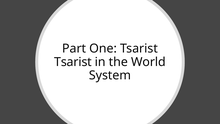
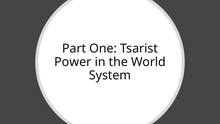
Tsarist: Tsarist -> Power (73, 62)
